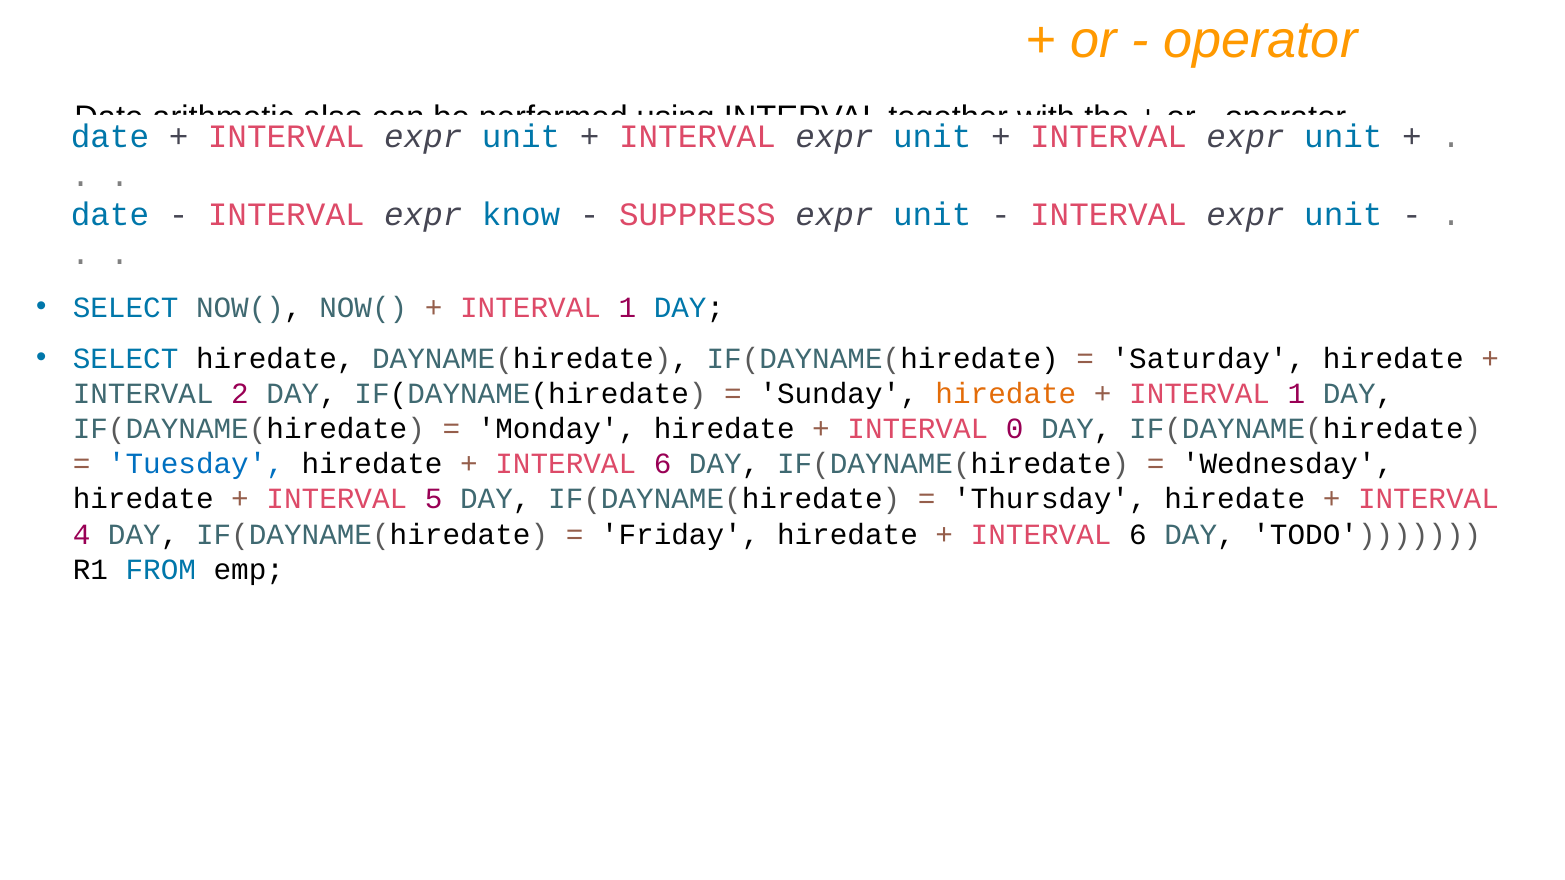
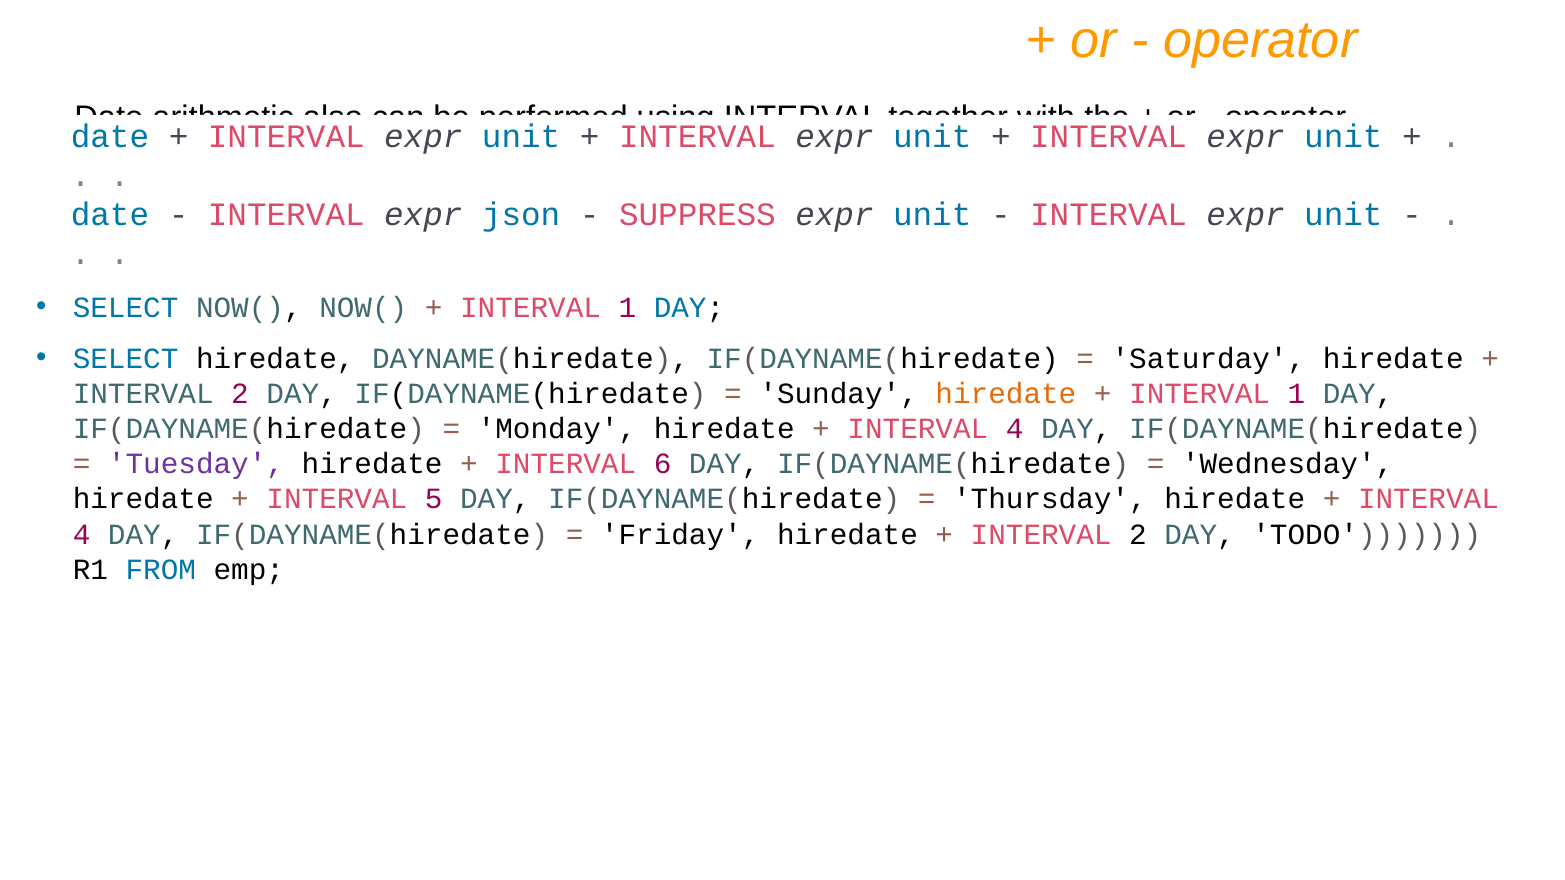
know: know -> json (521, 215)
0: 0 -> 4 (1015, 429)
Tuesday colour: blue -> purple (196, 464)
6: 6 -> 2 (1138, 535)
